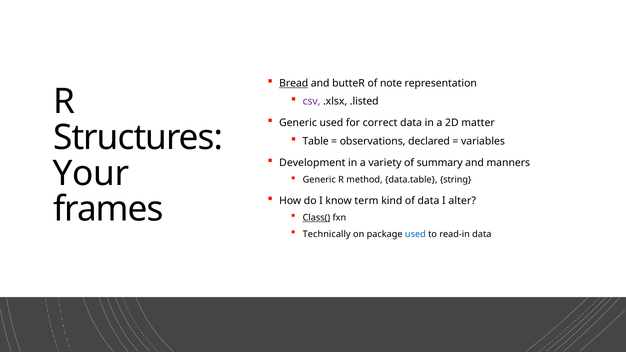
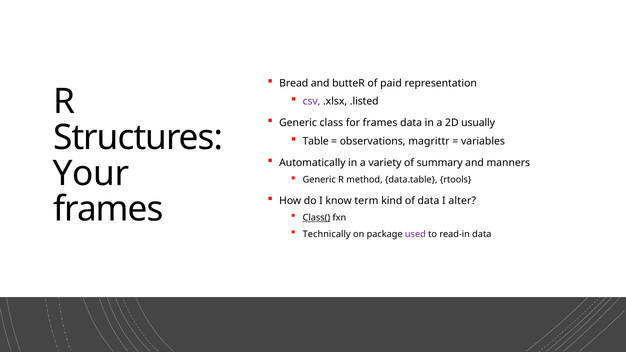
Bread underline: present -> none (294, 83)
note: note -> paid (391, 83)
Generic used: used -> class (331, 123)
for correct: correct -> frames (380, 123)
matter: matter -> usually (478, 123)
declared: declared -> magrittr (429, 141)
Development: Development -> Automatically (312, 163)
string: string -> rtools (456, 180)
used colour: blue -> purple (415, 234)
